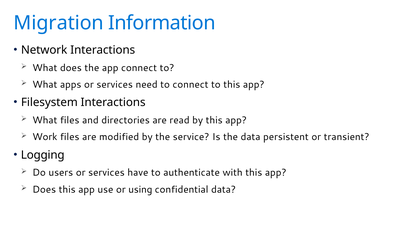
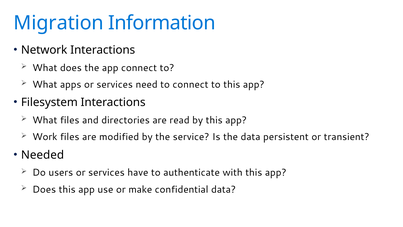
Logging: Logging -> Needed (43, 155)
using: using -> make (140, 189)
